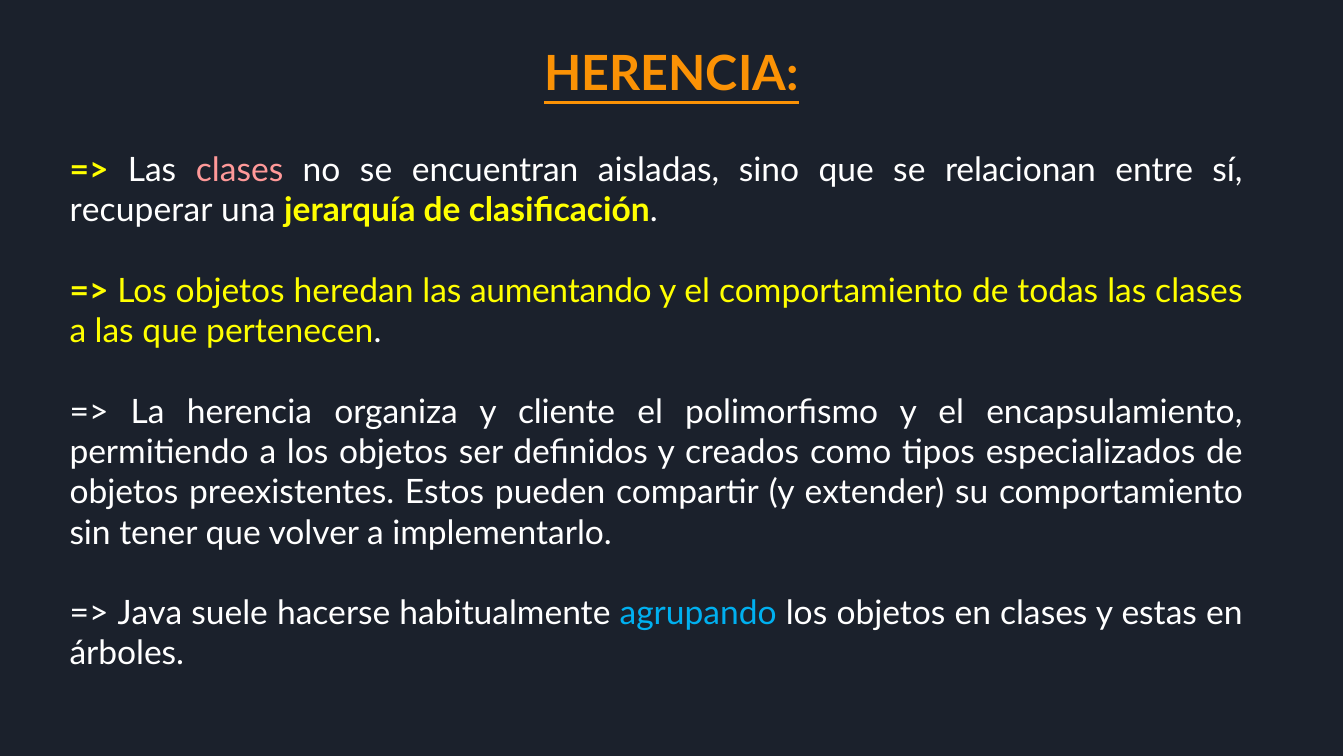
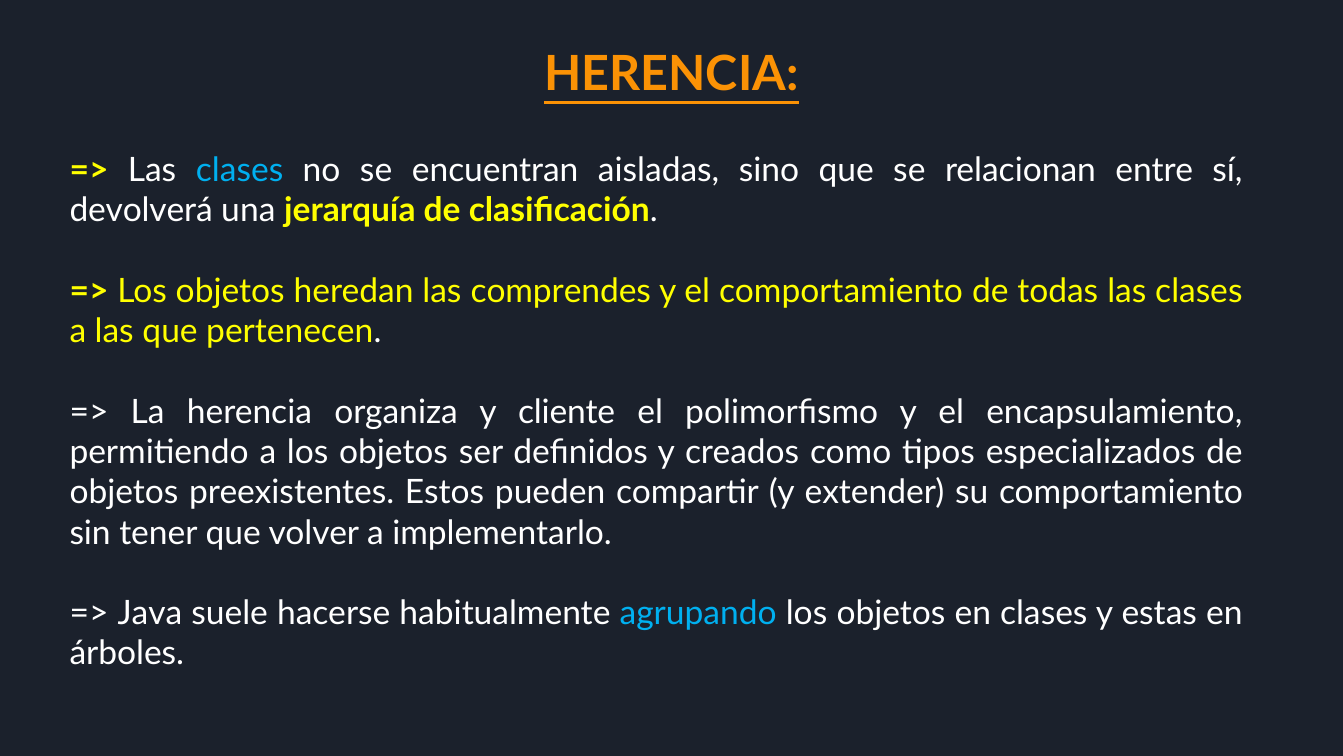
clases colour: pink -> light blue (240, 170)
recuperar: recuperar -> devolverá (141, 210)
aumentando: aumentando -> comprendes (561, 291)
